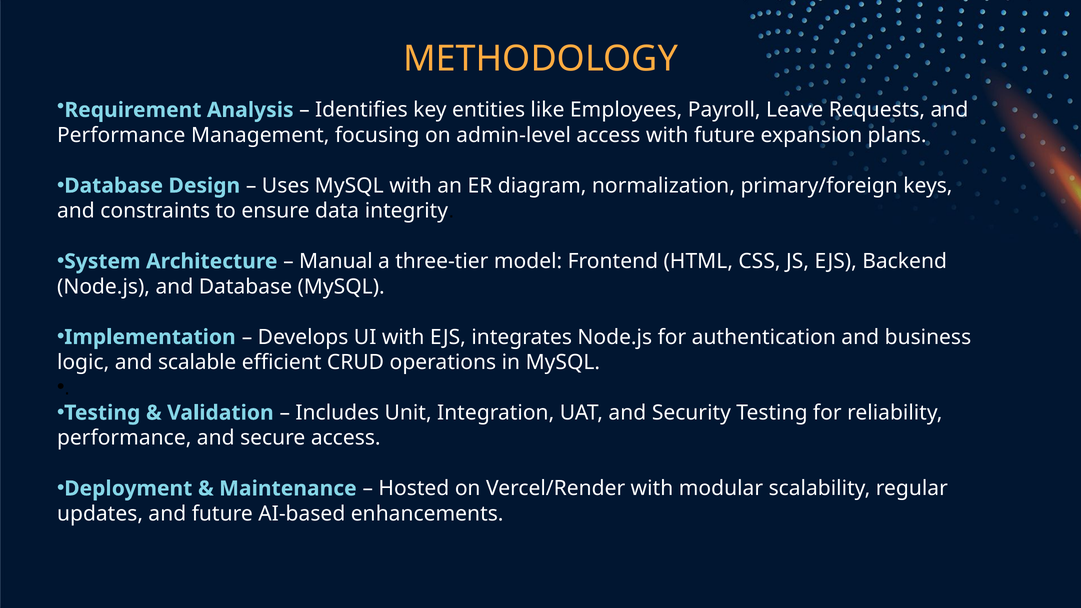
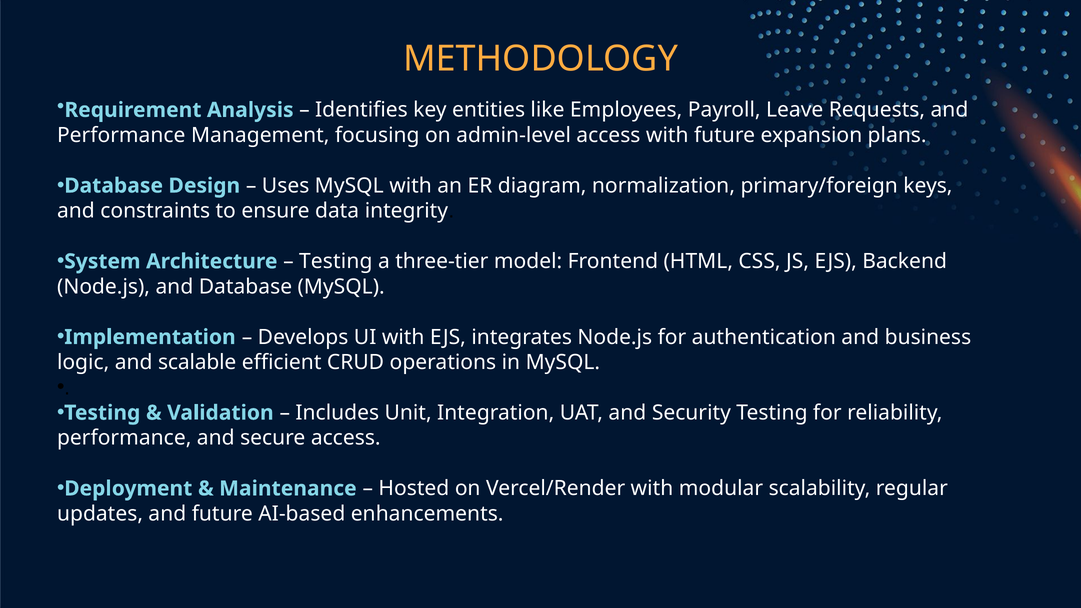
Manual: Manual -> Testing (336, 261)
